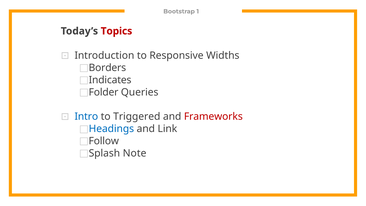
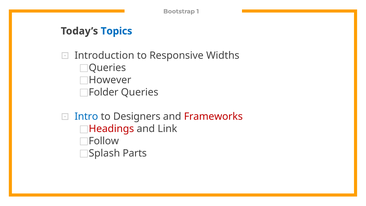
Topics colour: red -> blue (116, 31)
Borders: Borders -> Queries (107, 68)
Indicates: Indicates -> However (110, 80)
Triggered: Triggered -> Designers (137, 117)
Headings colour: blue -> red (111, 129)
Note: Note -> Parts (135, 153)
